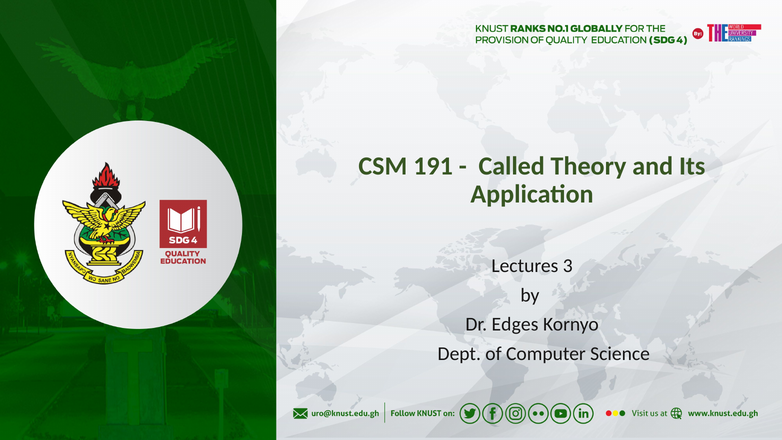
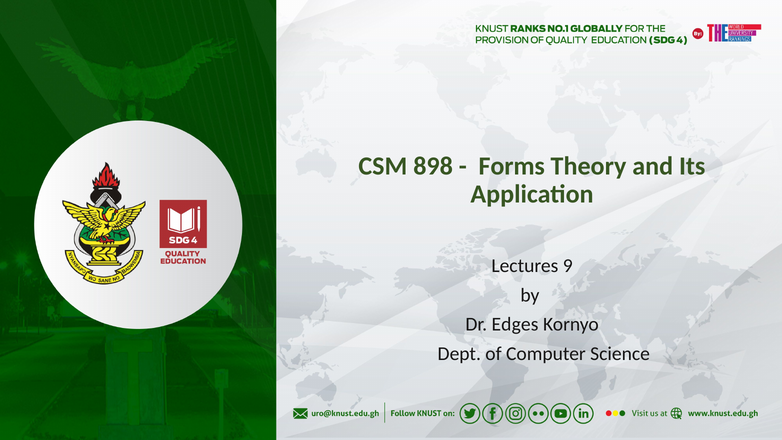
191: 191 -> 898 (433, 166)
Called: Called -> Forms (512, 166)
3: 3 -> 9 (568, 266)
